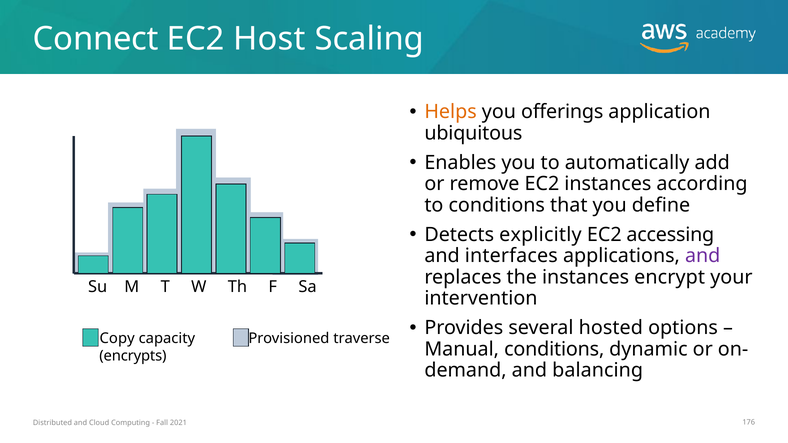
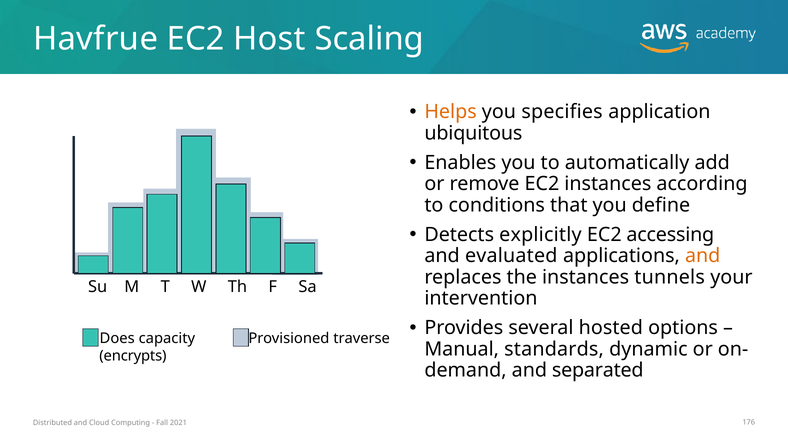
Connect: Connect -> Havfrue (96, 39)
offerings: offerings -> specifies (562, 112)
interfaces: interfaces -> evaluated (511, 256)
and colour: purple -> orange (703, 256)
encrypt: encrypt -> tunnels (670, 277)
Copy: Copy -> Does (117, 339)
Manual conditions: conditions -> standards (554, 349)
balancing: balancing -> separated (598, 371)
